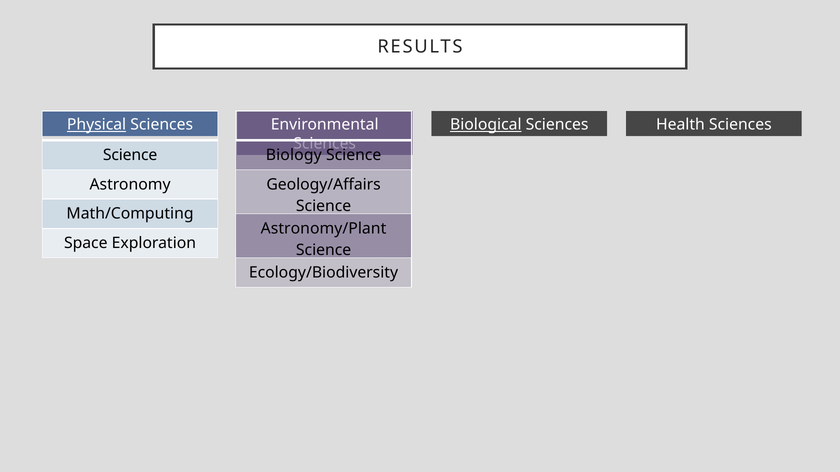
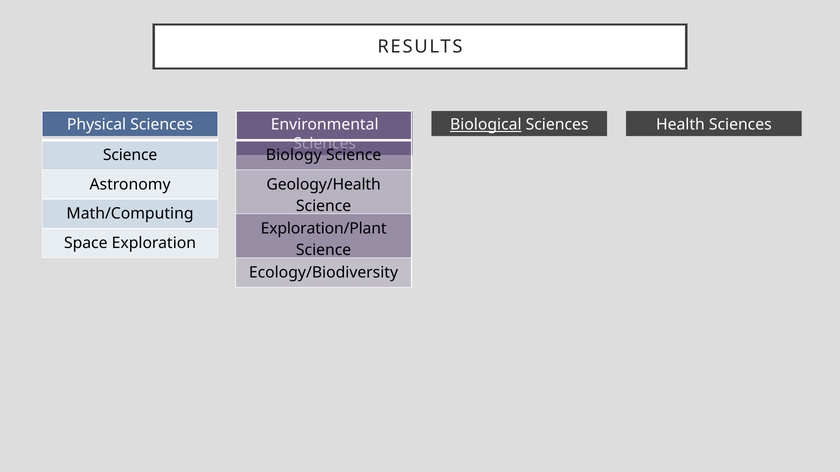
Physical underline: present -> none (97, 125)
Geology/Affairs: Geology/Affairs -> Geology/Health (324, 185)
Astronomy/Plant: Astronomy/Plant -> Exploration/Plant (324, 229)
